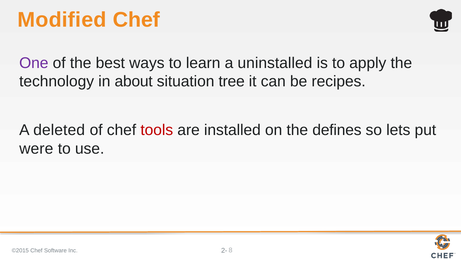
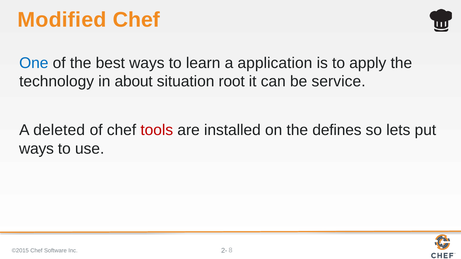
One colour: purple -> blue (34, 63)
uninstalled: uninstalled -> application (275, 63)
tree: tree -> root (232, 82)
recipes: recipes -> service (339, 82)
were: were -> ways (36, 149)
